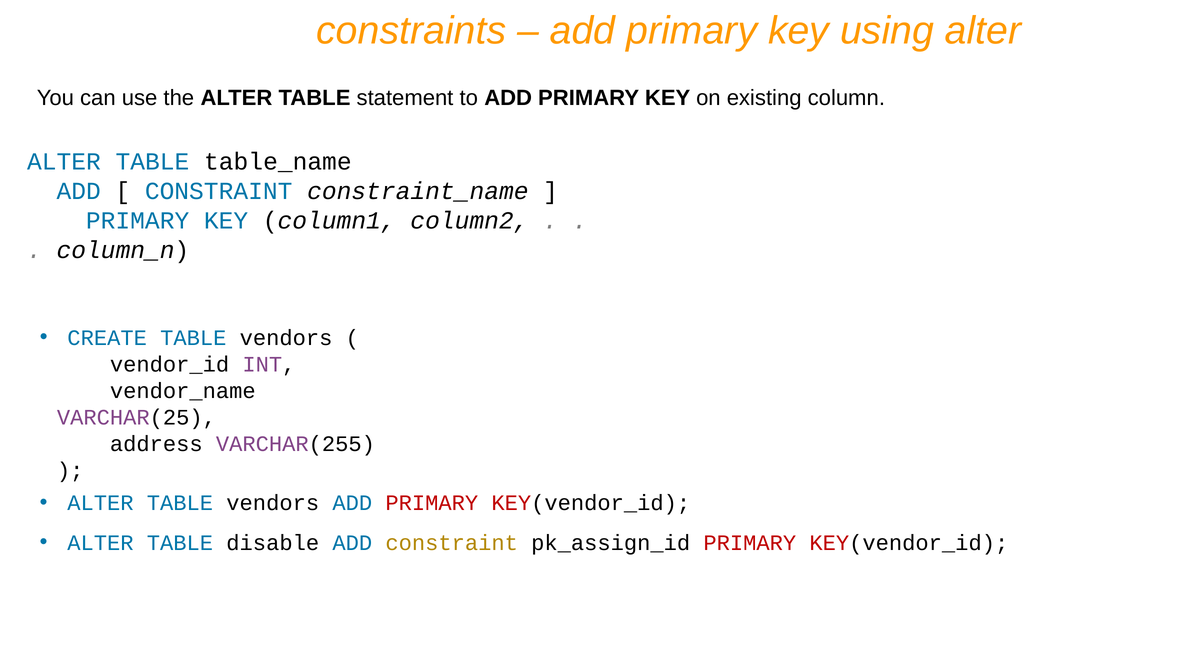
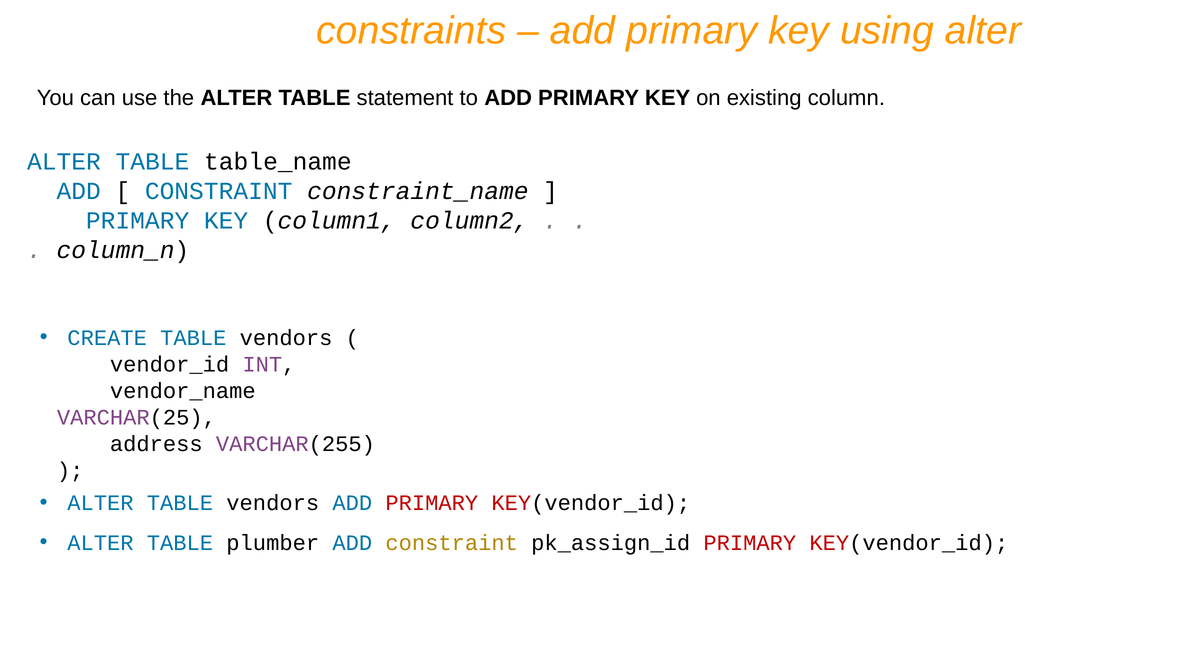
disable: disable -> plumber (273, 543)
